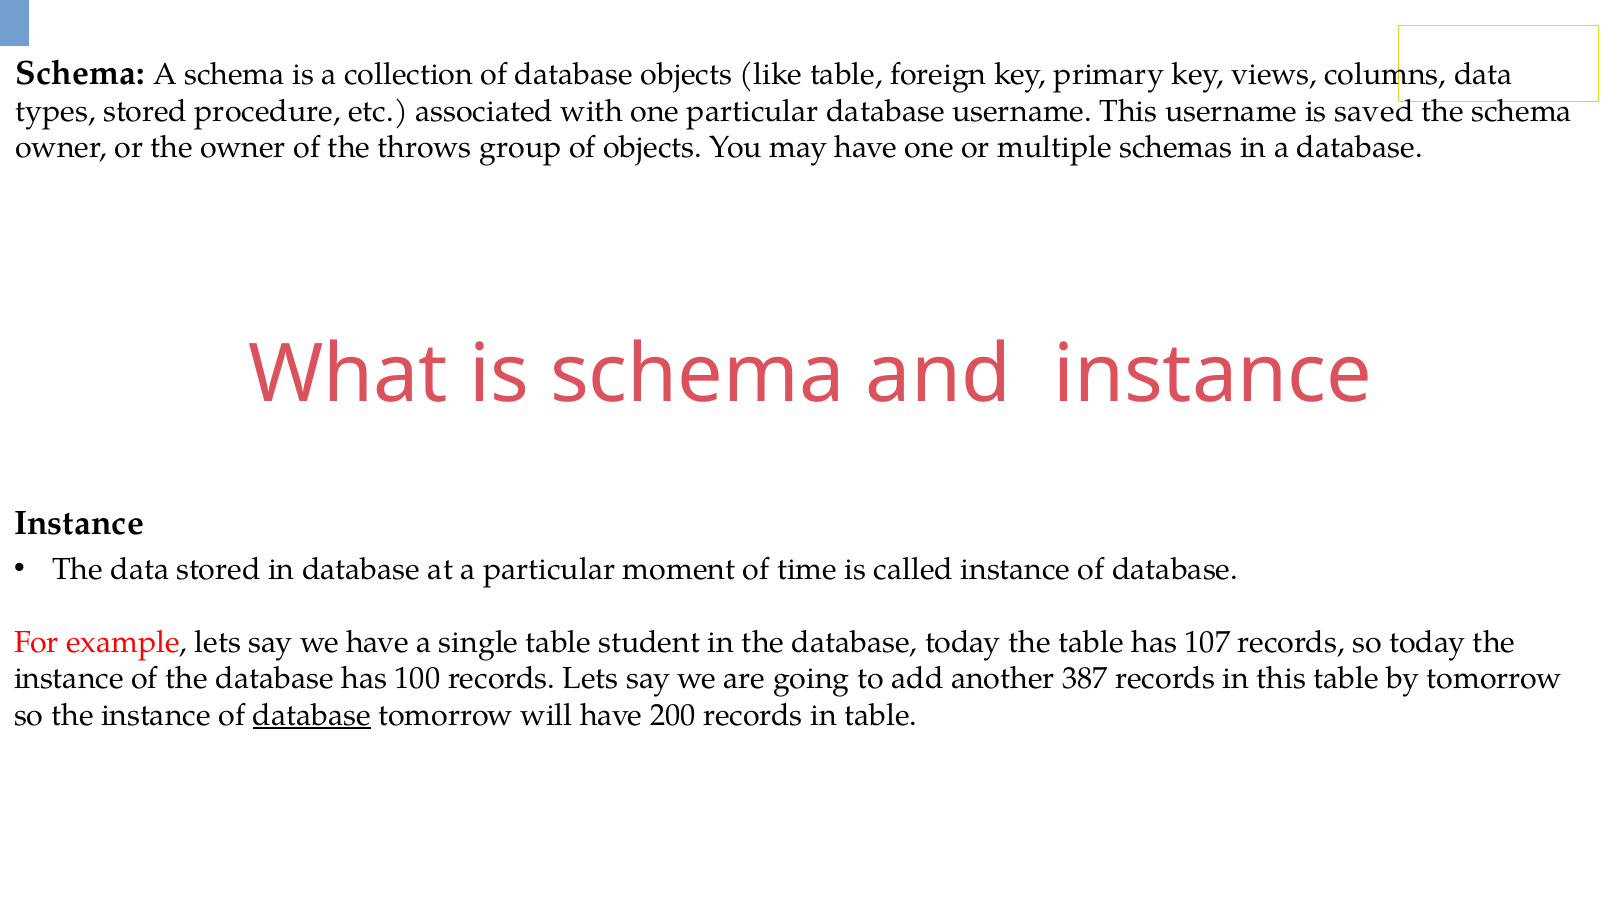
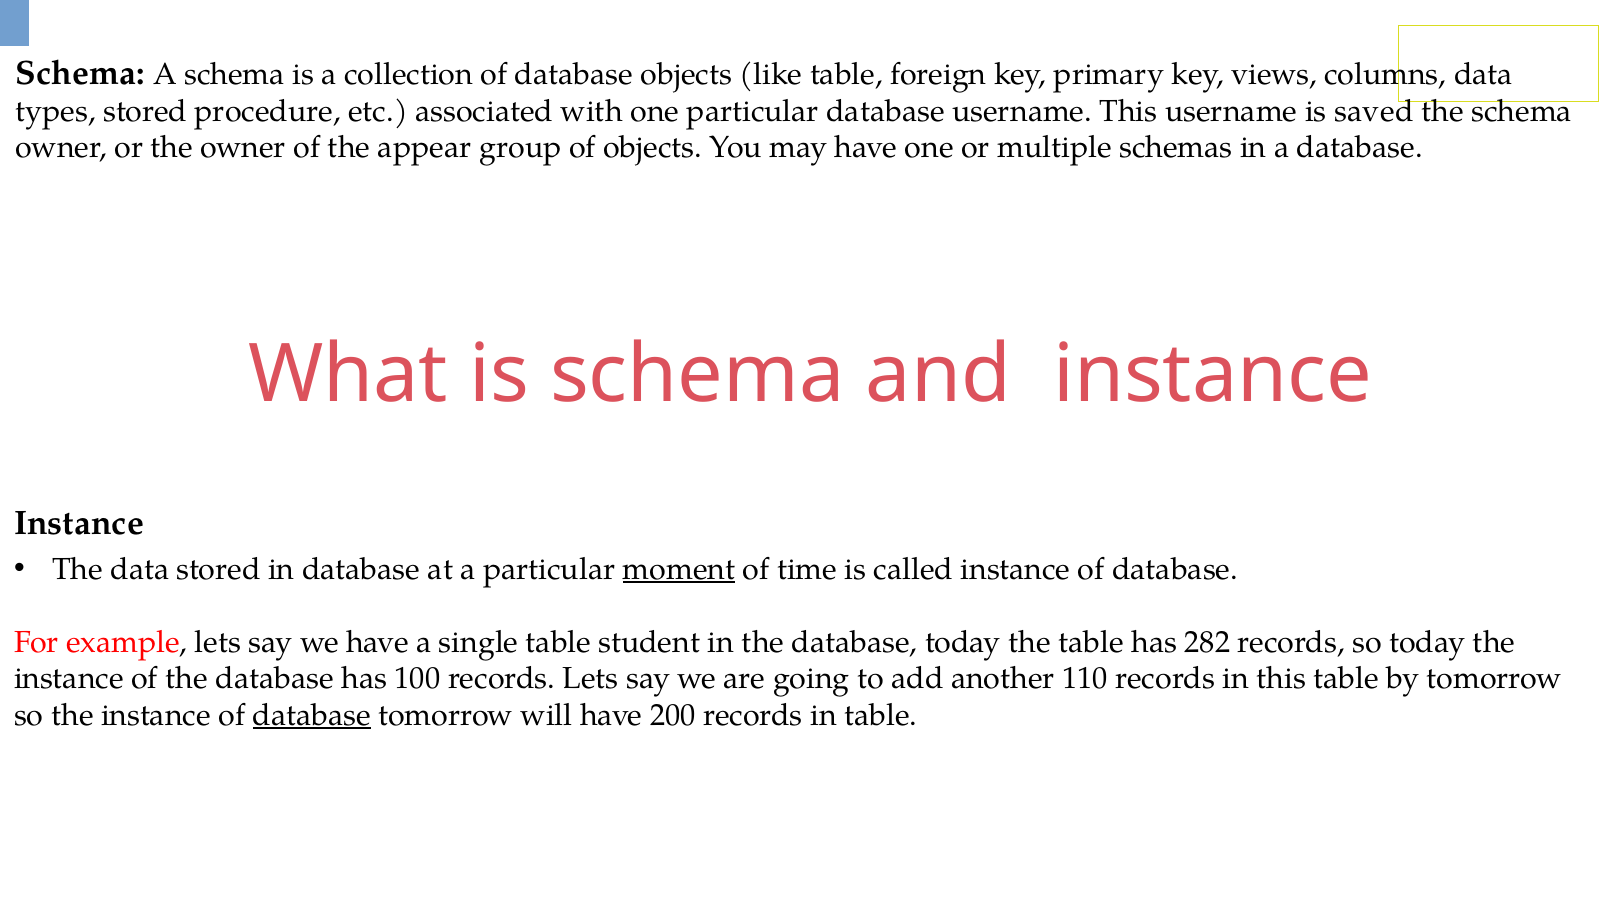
throws: throws -> appear (425, 148)
moment underline: none -> present (679, 569)
107: 107 -> 282 (1207, 642)
387: 387 -> 110 (1085, 679)
